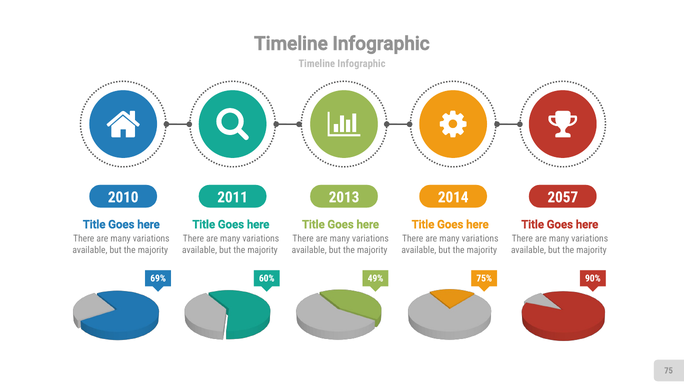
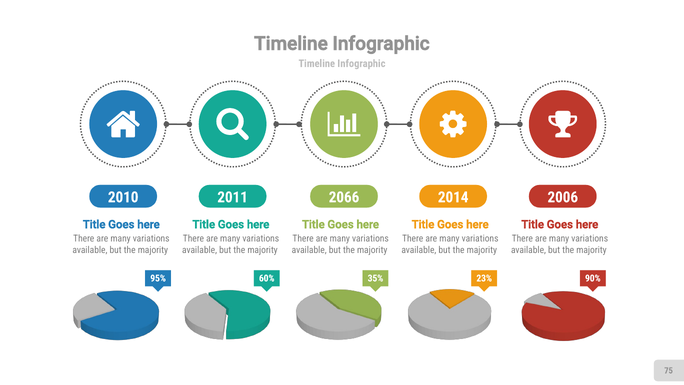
2013: 2013 -> 2066 (344, 197)
2057: 2057 -> 2006 (563, 197)
69%: 69% -> 95% (158, 278)
49%: 49% -> 35% (375, 278)
75%: 75% -> 23% (484, 278)
